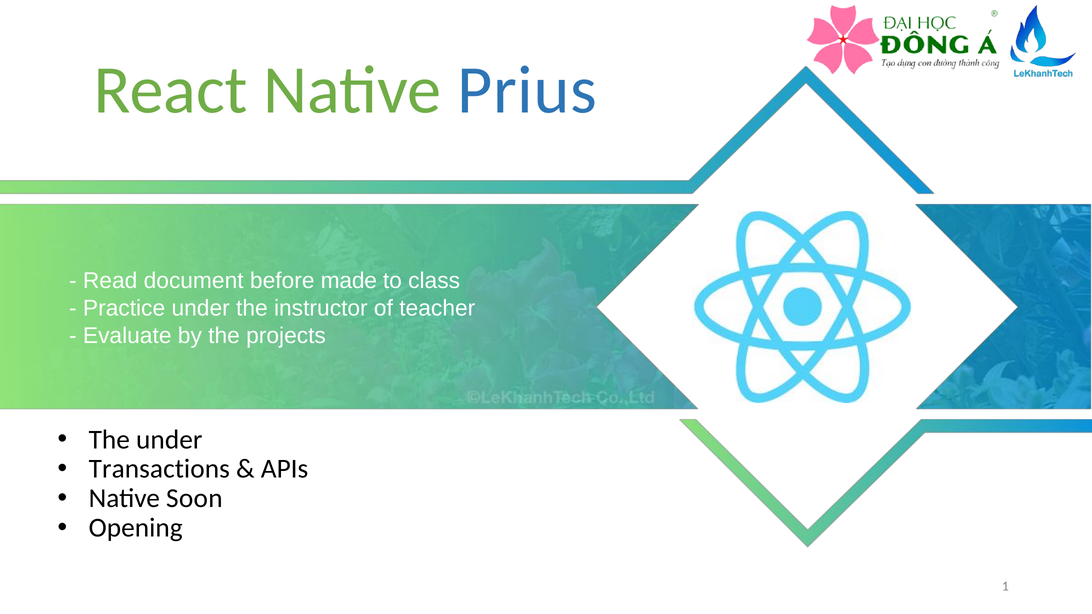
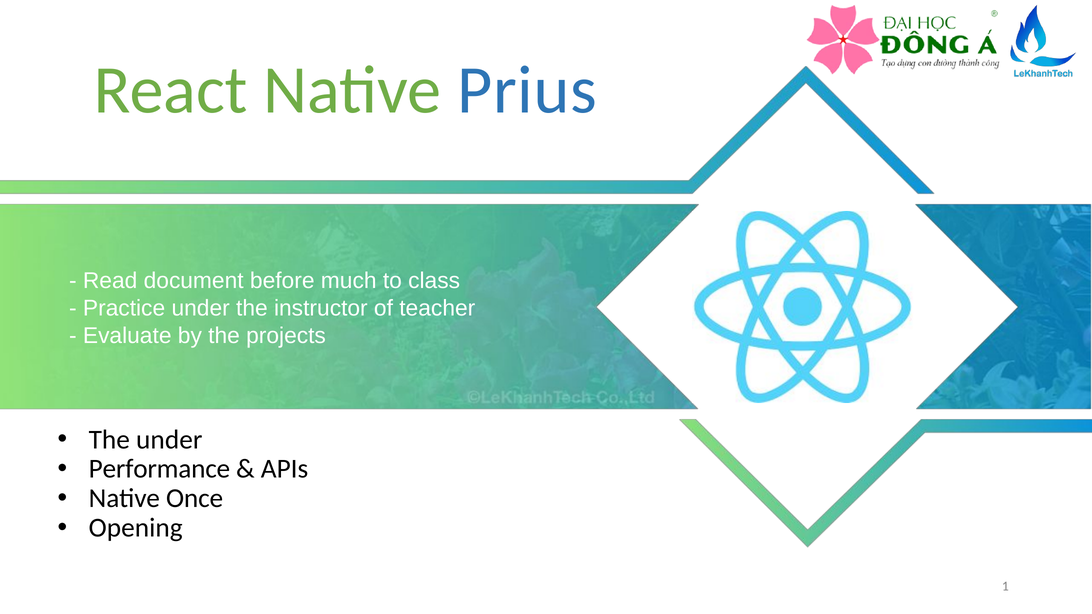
made: made -> much (349, 281)
Transactions: Transactions -> Performance (159, 469)
Soon: Soon -> Once (195, 499)
